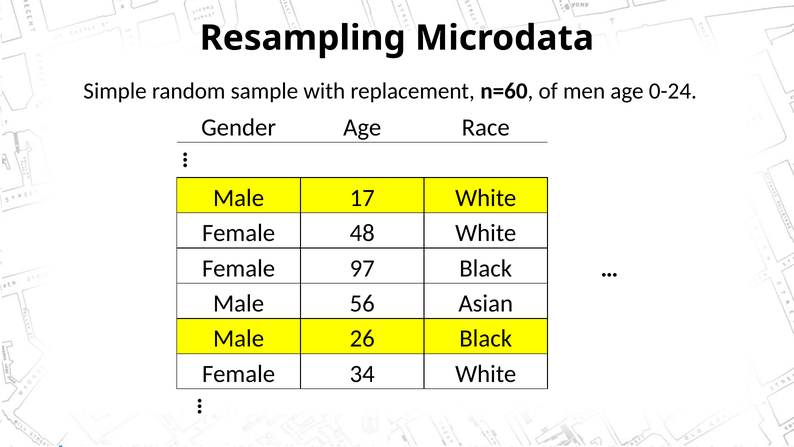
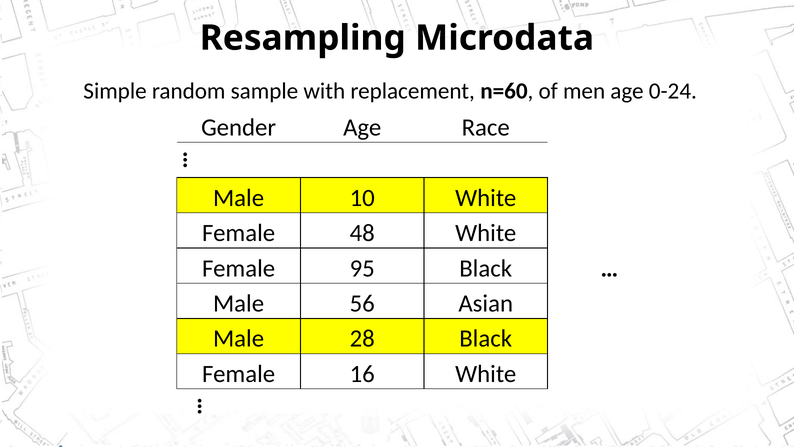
17: 17 -> 10 (362, 198)
97: 97 -> 95 (362, 268)
26: 26 -> 28 (362, 339)
34: 34 -> 16 (362, 374)
